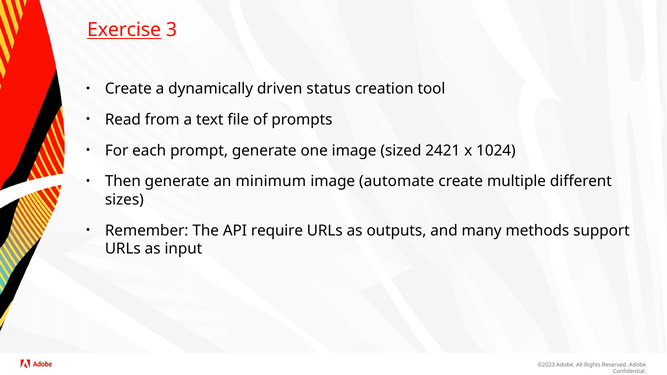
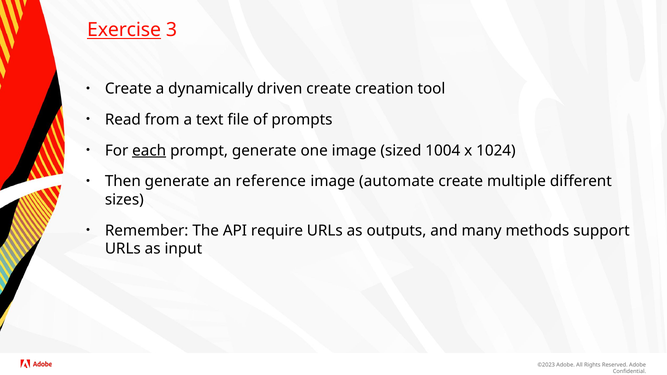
driven status: status -> create (329, 89)
each underline: none -> present (149, 151)
2421: 2421 -> 1004 (443, 151)
minimum: minimum -> reference (271, 182)
